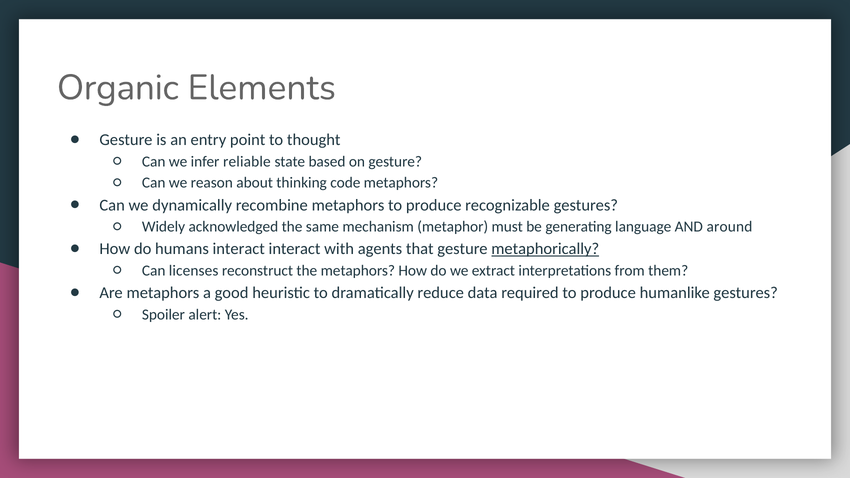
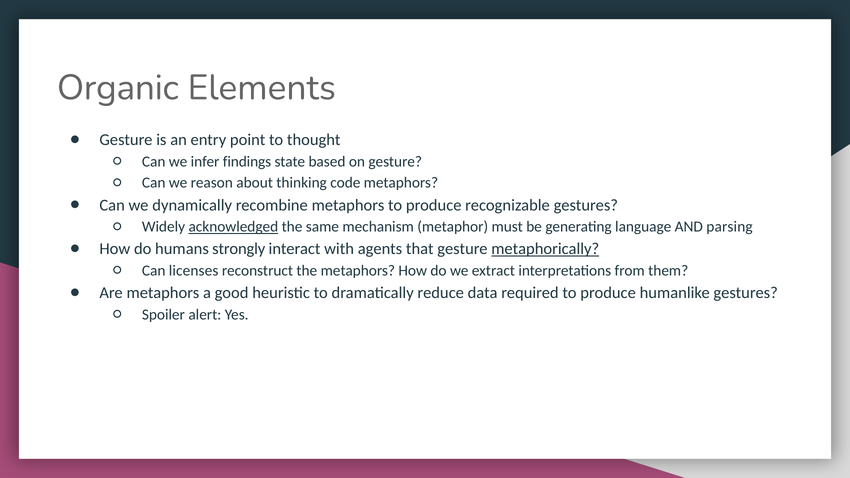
reliable: reliable -> findings (247, 162)
acknowledged underline: none -> present (233, 227)
around: around -> parsing (730, 227)
humans interact: interact -> strongly (239, 249)
